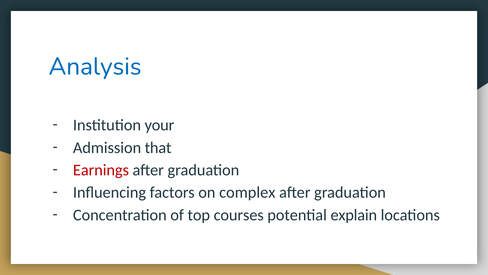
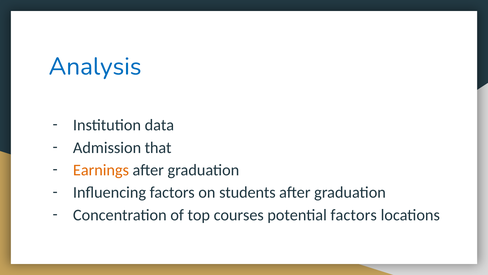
your: your -> data (159, 125)
Earnings colour: red -> orange (101, 170)
complex: complex -> students (247, 192)
potential explain: explain -> factors (354, 215)
